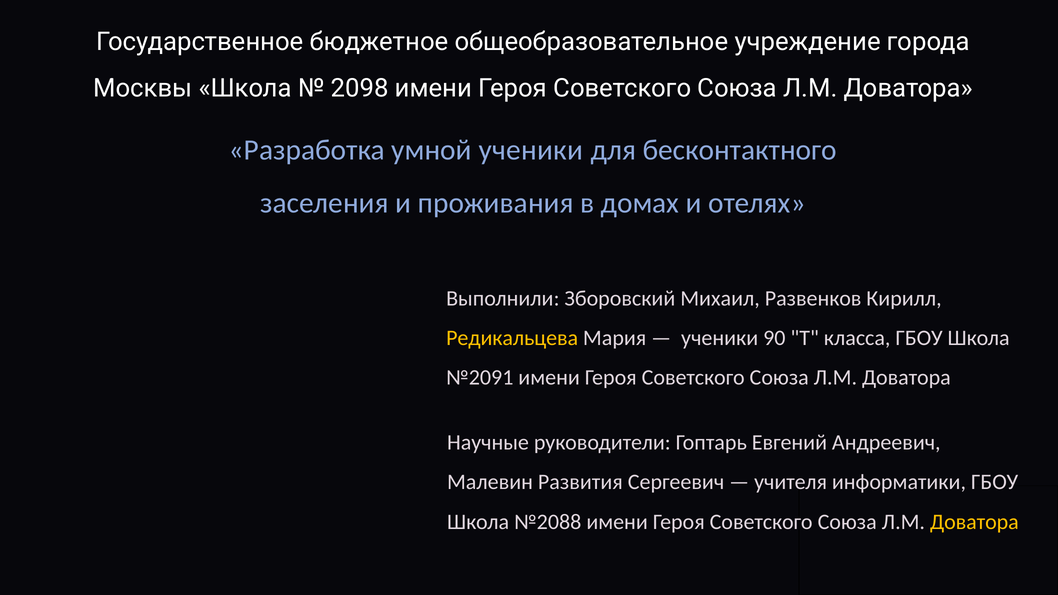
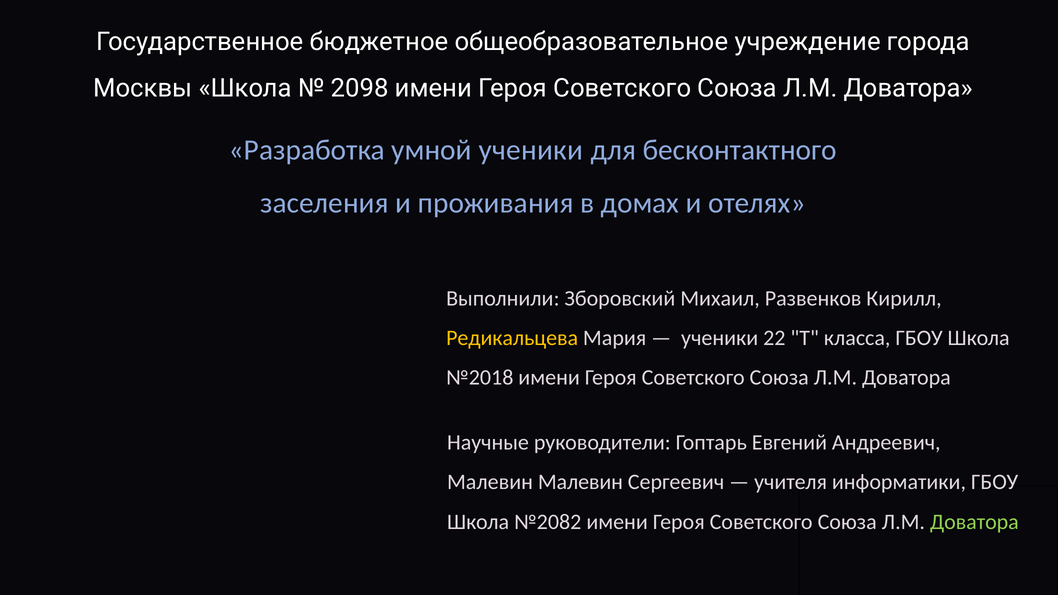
90: 90 -> 22 (774, 338)
№2091: №2091 -> №2018 (480, 378)
Малевин Развития: Развития -> Малевин (580, 482)
№2088: №2088 -> №2082 (548, 522)
Доватора colour: yellow -> light green (974, 522)
